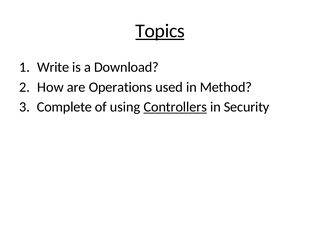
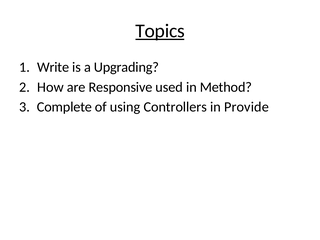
Download: Download -> Upgrading (126, 67)
Operations: Operations -> Responsive (121, 87)
Controllers underline: present -> none (175, 107)
Security: Security -> Provide (246, 107)
